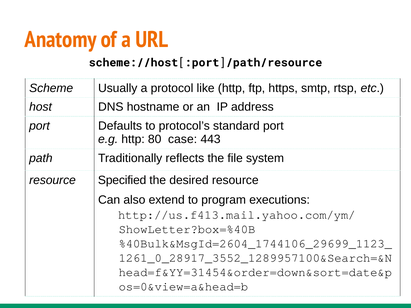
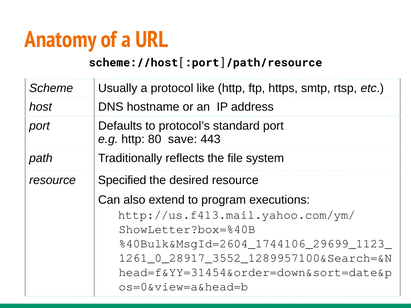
case: case -> save (183, 139)
